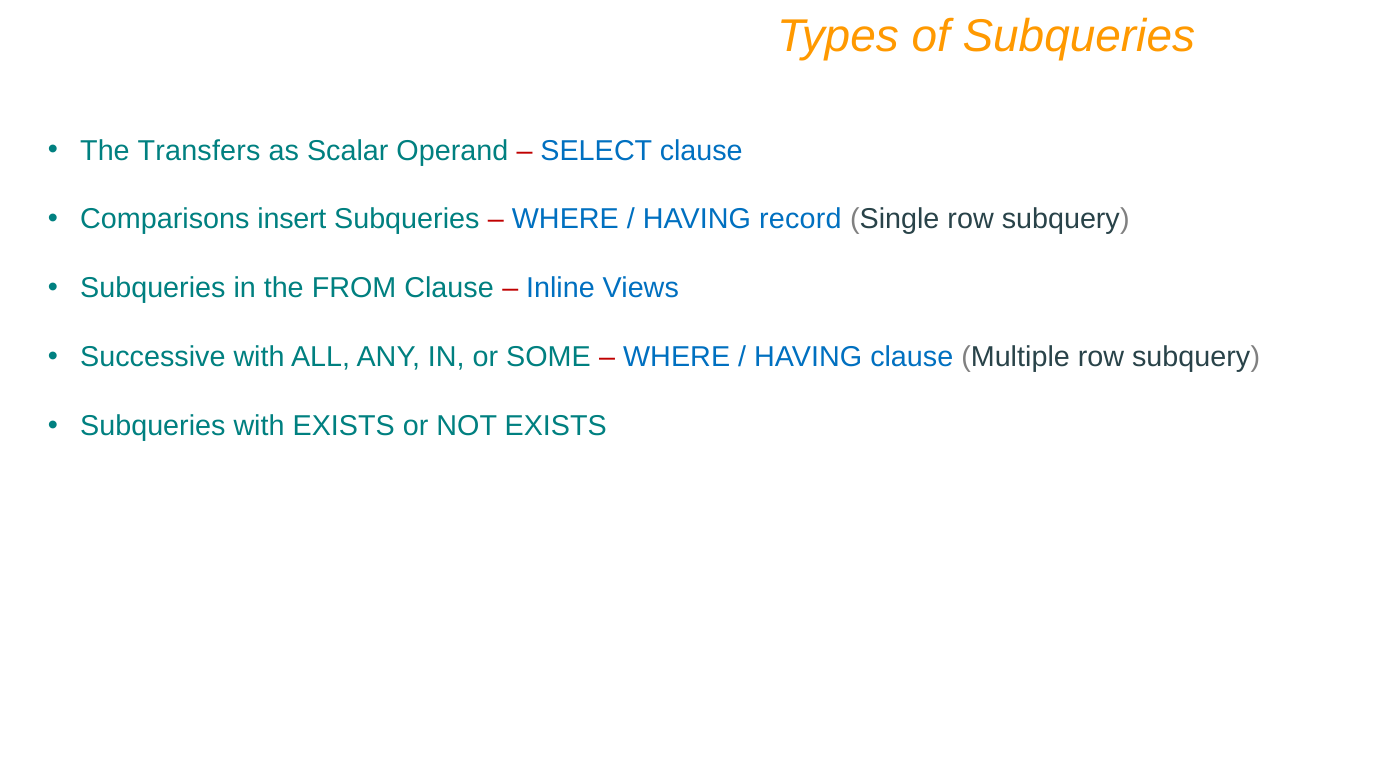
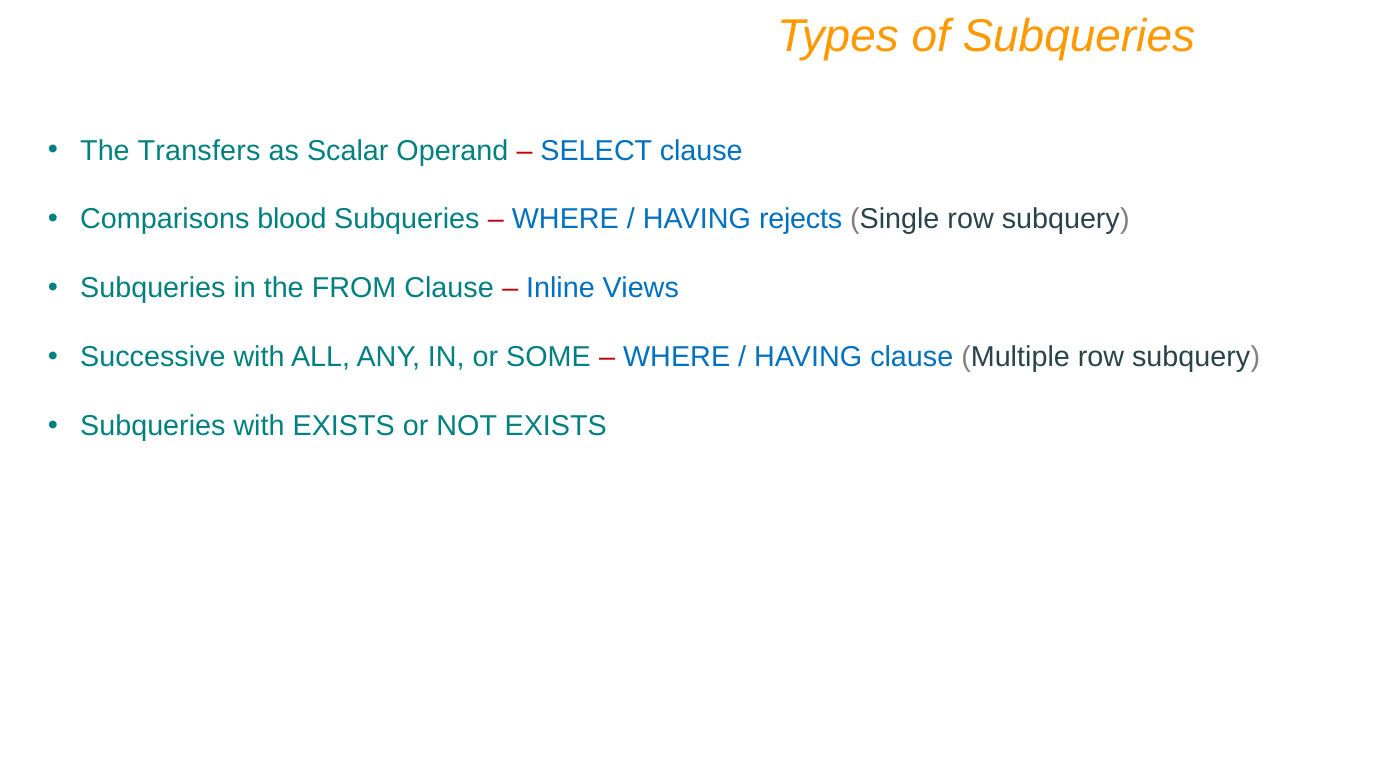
insert: insert -> blood (292, 220)
record: record -> rejects (801, 220)
